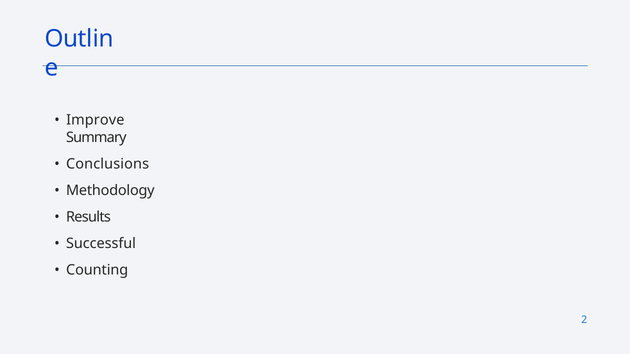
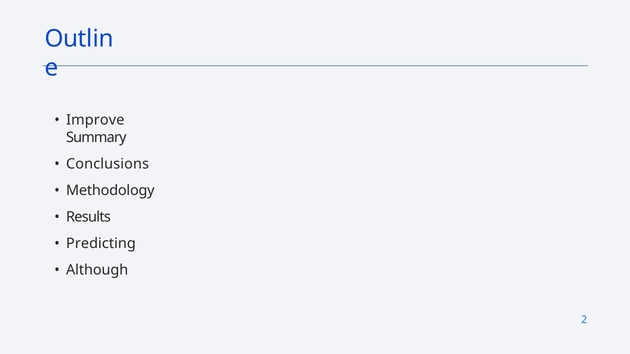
Successful: Successful -> Predicting (101, 244)
Counting: Counting -> Although (97, 270)
